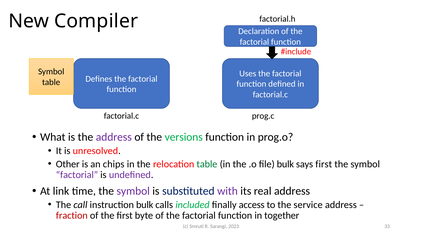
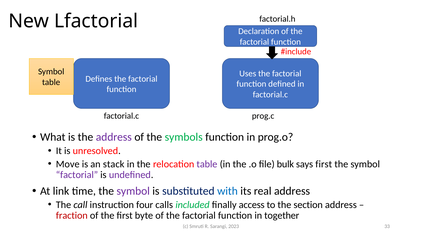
Compiler: Compiler -> Lfactorial (96, 21)
versions: versions -> symbols (184, 137)
Other: Other -> Move (68, 164)
chips: chips -> stack (114, 164)
table colour: green -> purple (207, 164)
with colour: purple -> blue (228, 191)
instruction bulk: bulk -> four (145, 205)
service: service -> section (308, 205)
